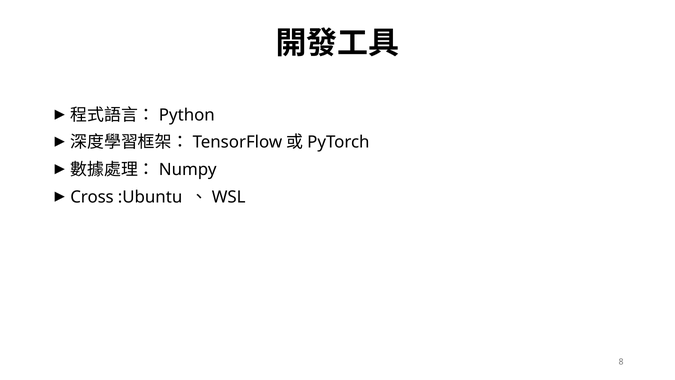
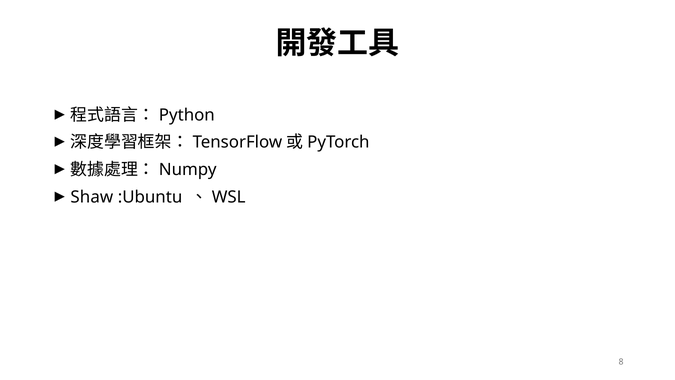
Cross: Cross -> Shaw (92, 197)
